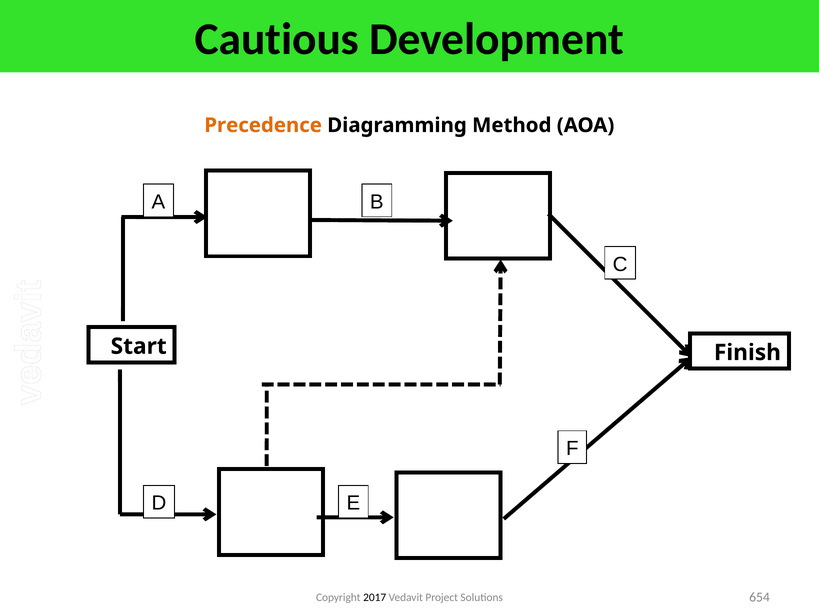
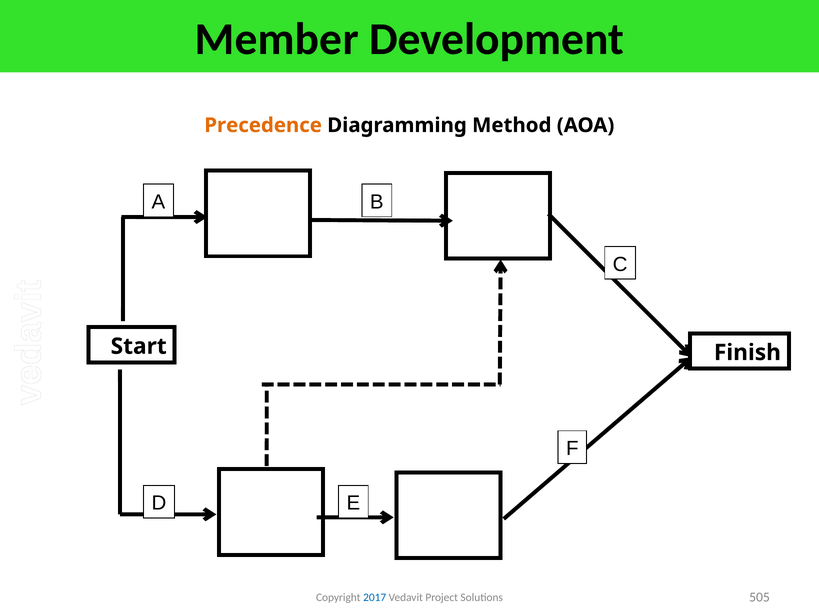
Cautious: Cautious -> Member (277, 39)
2017 colour: black -> blue (375, 597)
654: 654 -> 505 (759, 598)
